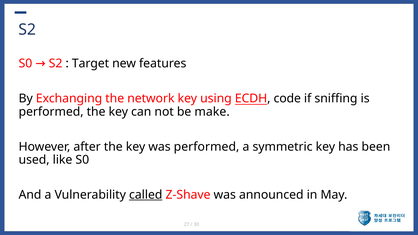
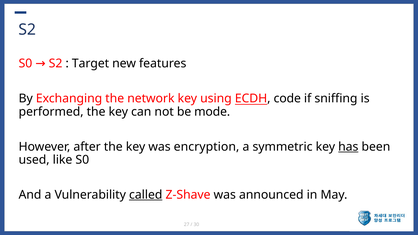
make: make -> mode (212, 112)
was performed: performed -> encryption (207, 147)
has underline: none -> present (348, 147)
